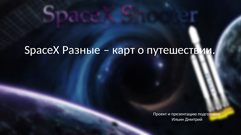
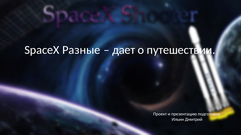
карт: карт -> дает (124, 50)
